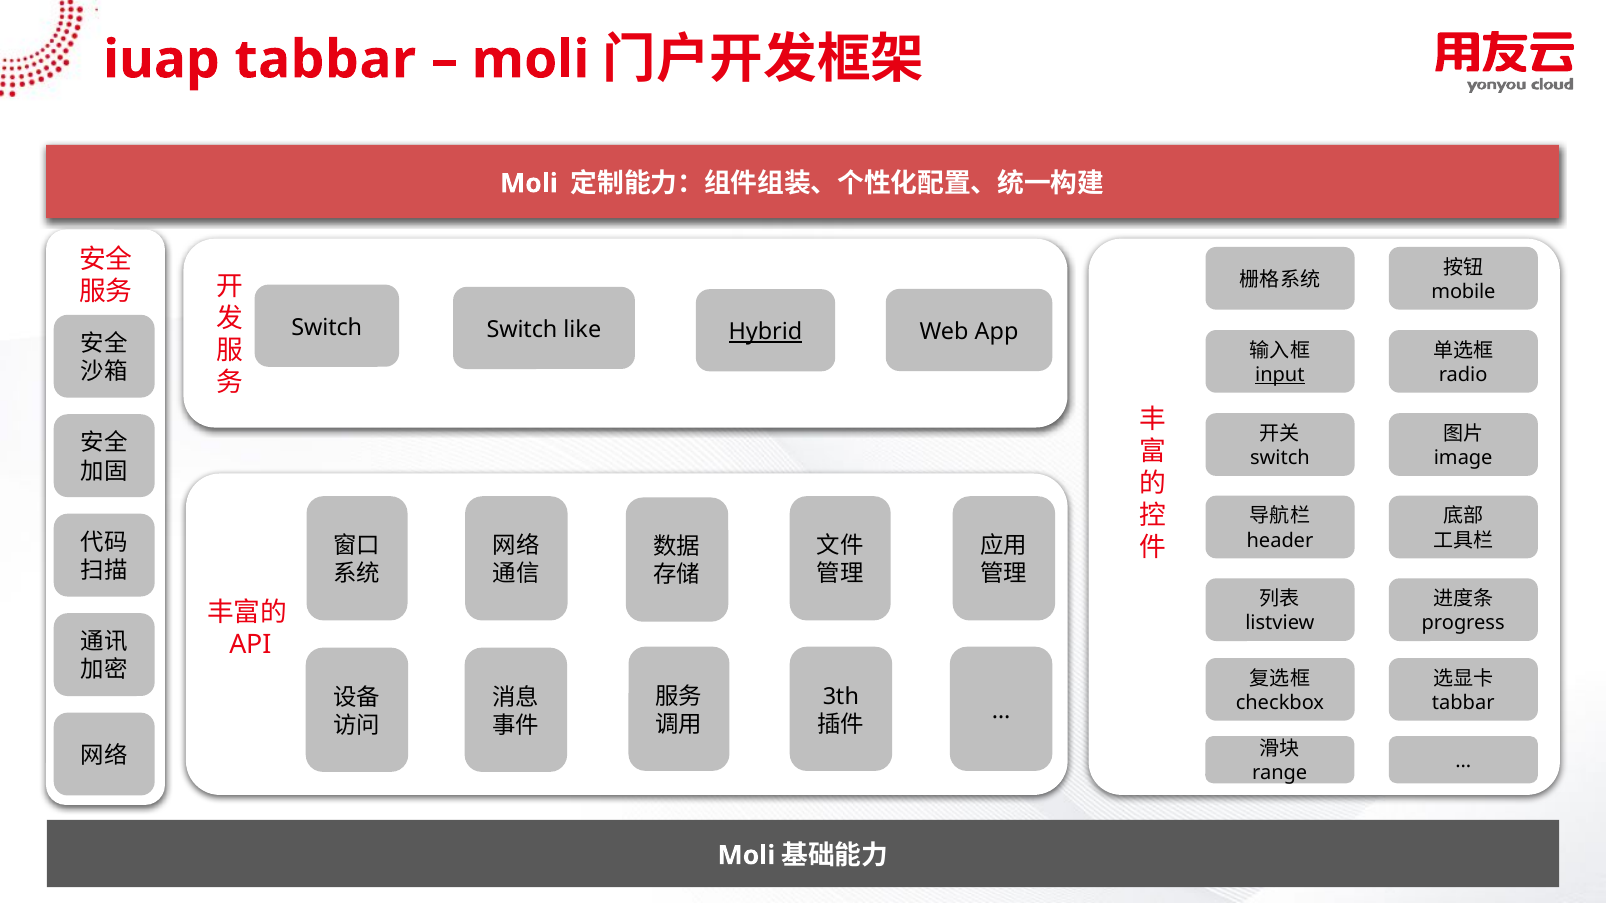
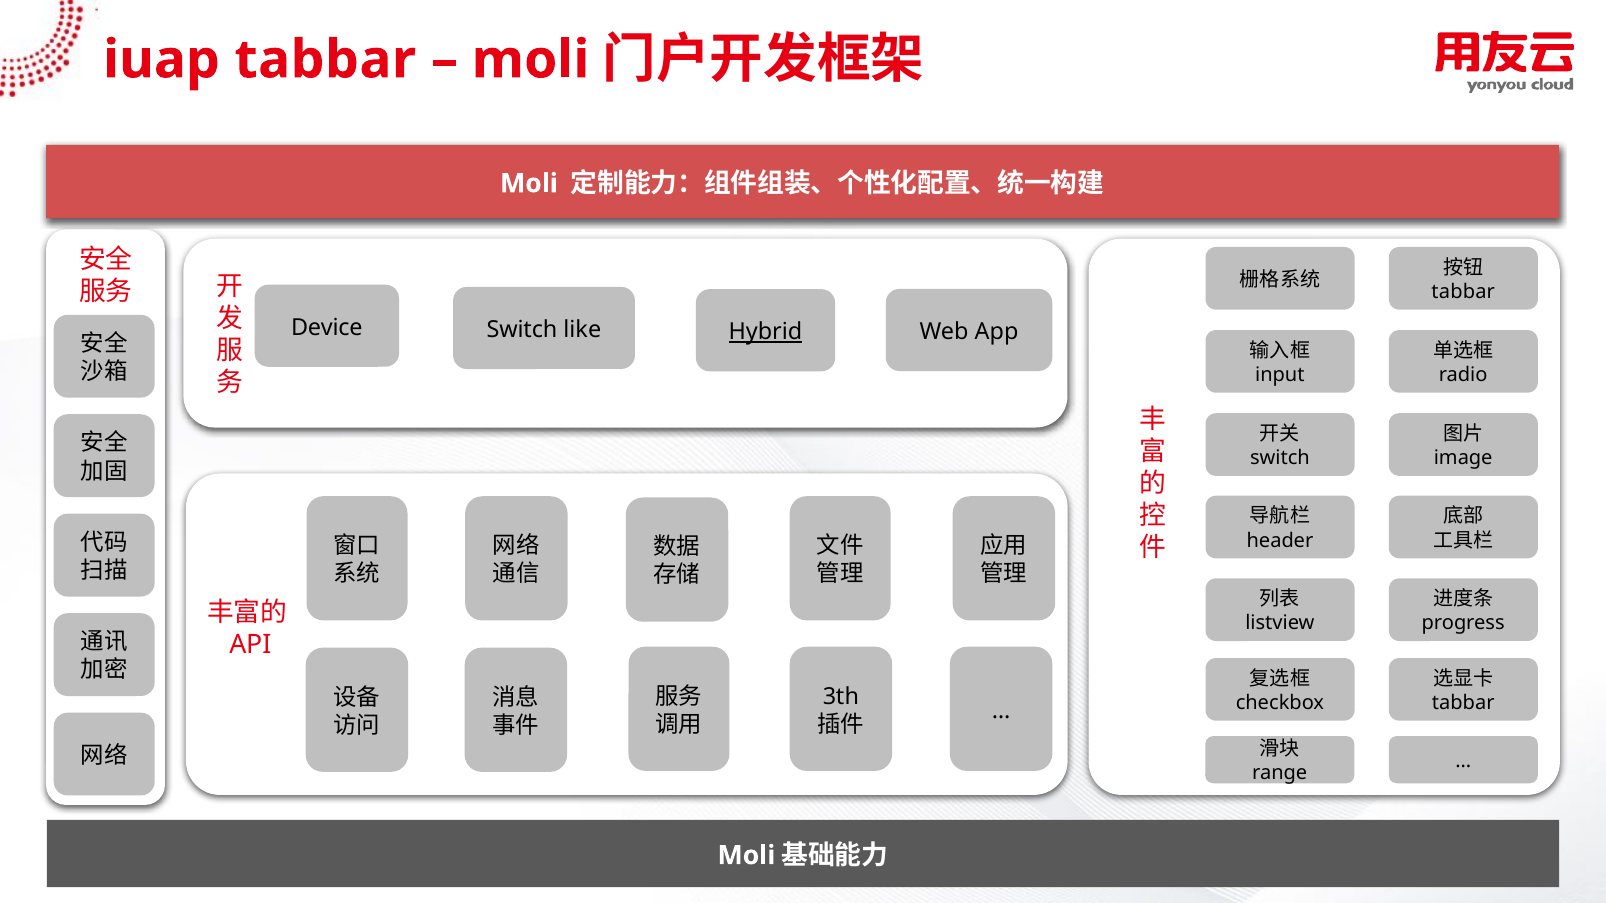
mobile: mobile -> tabbar (1463, 292)
Switch: Switch -> Device (327, 327)
input underline: present -> none (1280, 375)
